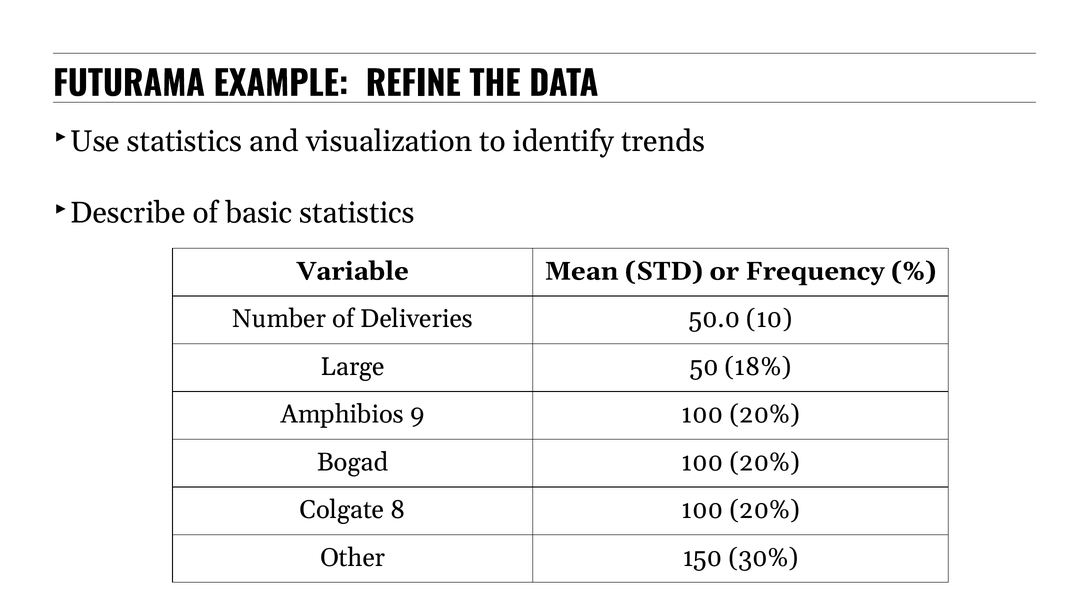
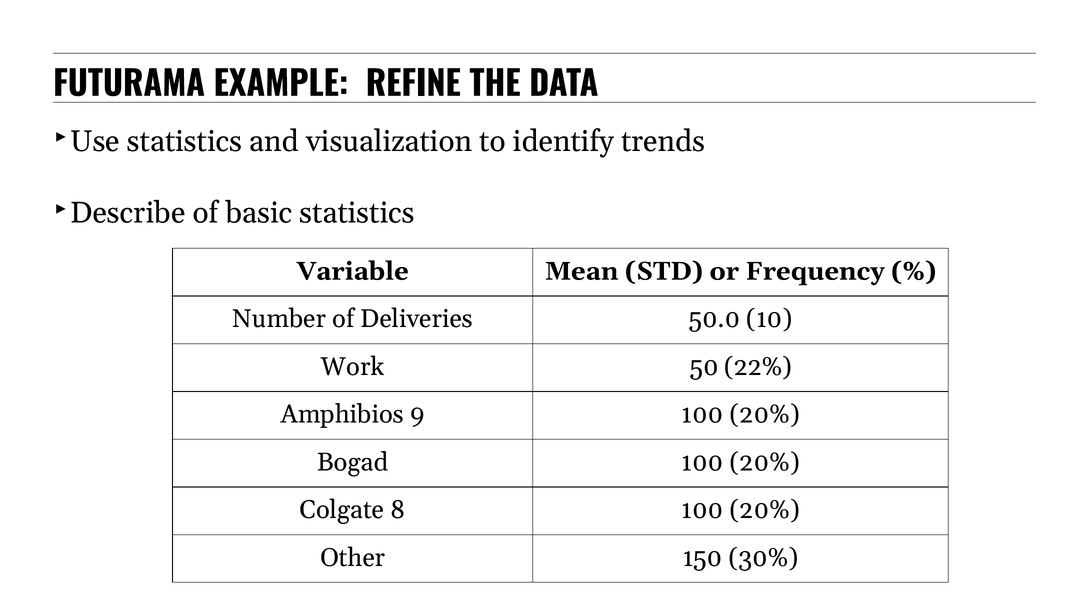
Large: Large -> Work (353, 366)
18%: 18% -> 22% (758, 366)
